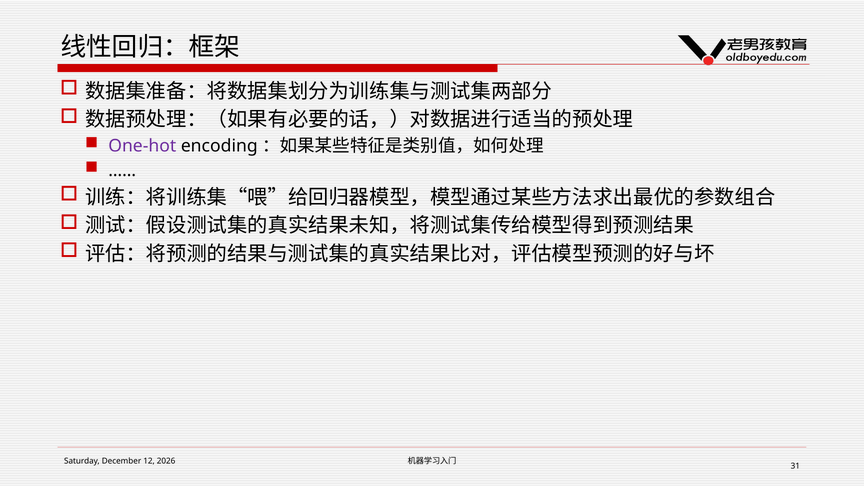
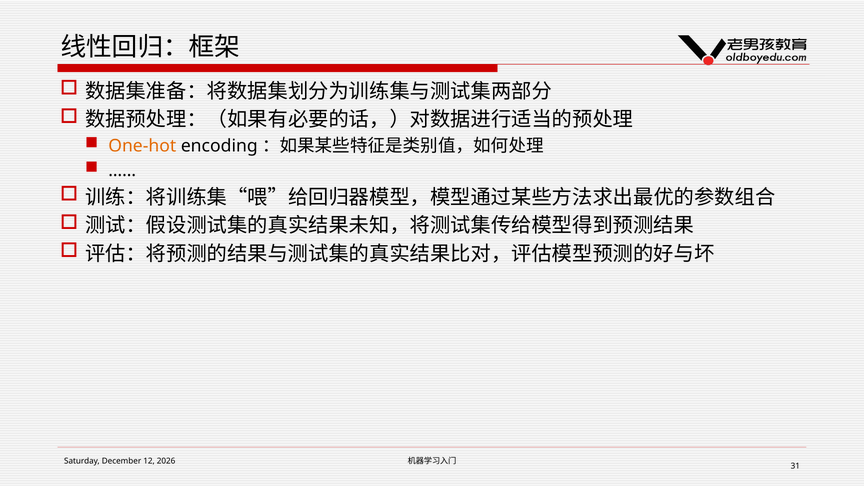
One-hot colour: purple -> orange (142, 146)
